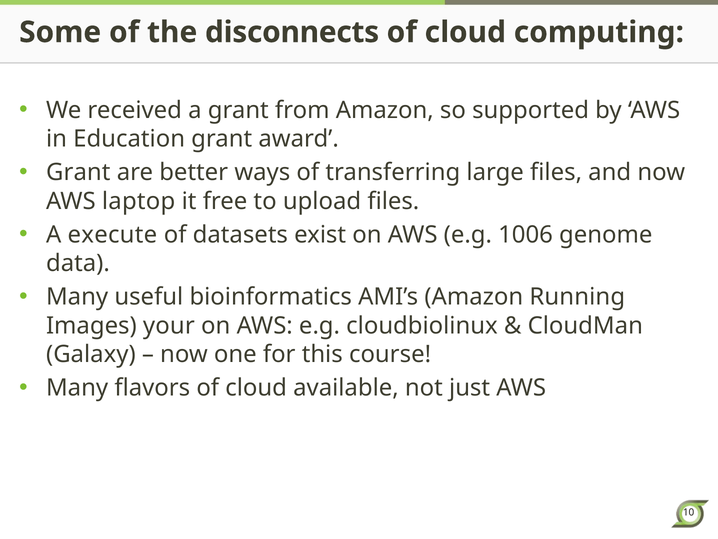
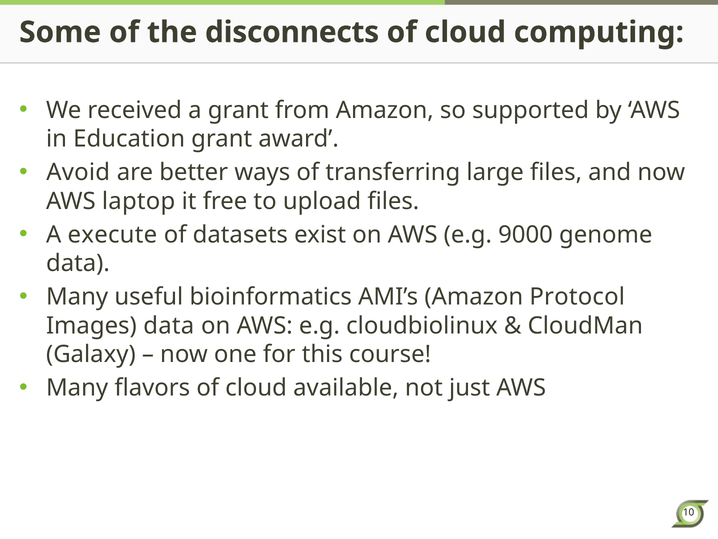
Grant: Grant -> Avoid (78, 172)
1006: 1006 -> 9000 (526, 235)
Running: Running -> Protocol (577, 297)
Images your: your -> data (169, 325)
